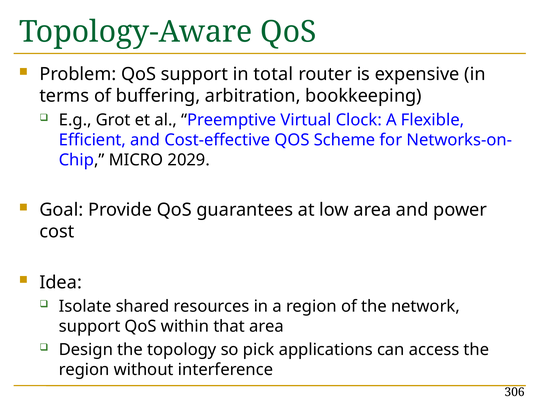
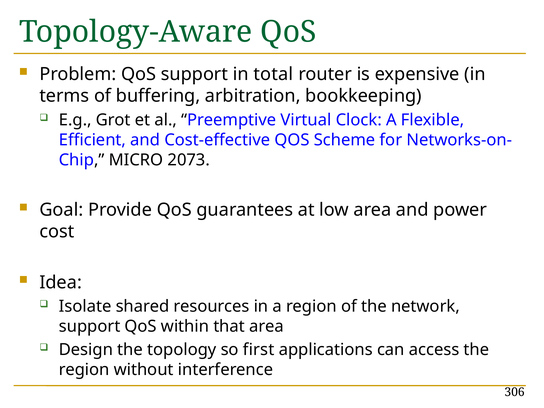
2029: 2029 -> 2073 (189, 160)
pick: pick -> first (259, 350)
